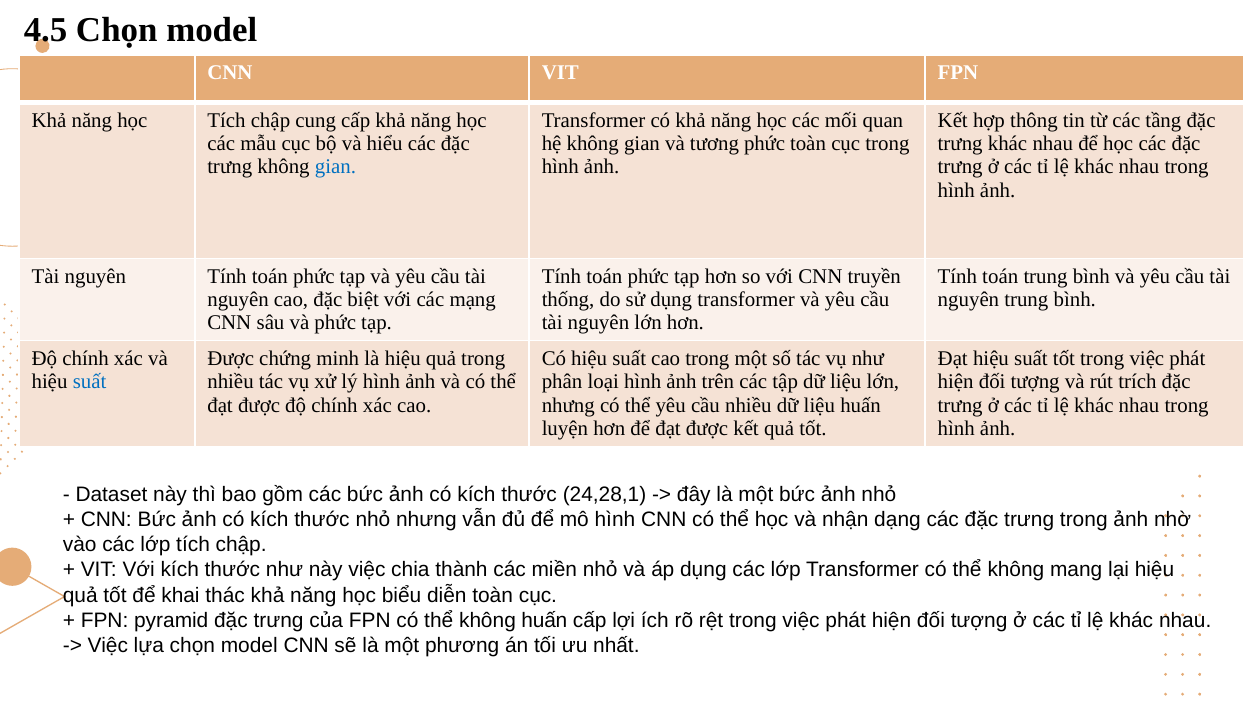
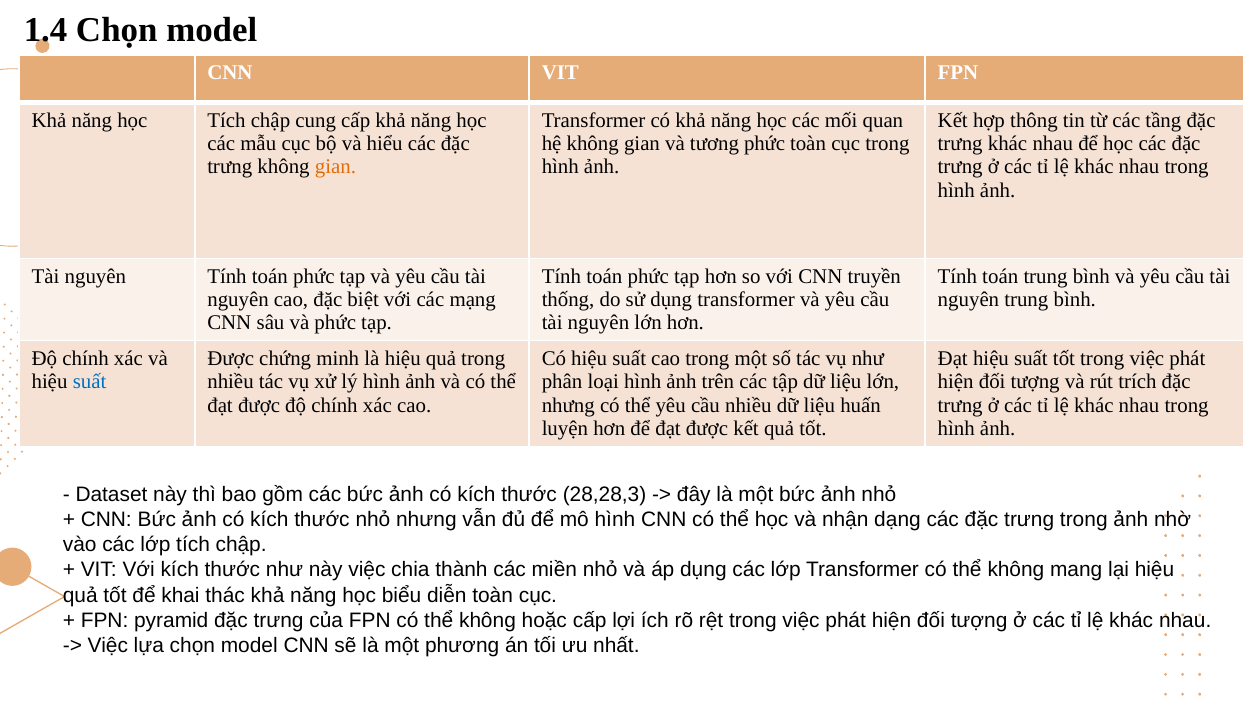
4.5: 4.5 -> 1.4 (46, 30)
gian colour: blue -> orange (335, 167)
24,28,1: 24,28,1 -> 28,28,3 (605, 495)
không huấn: huấn -> hoặc (544, 620)
